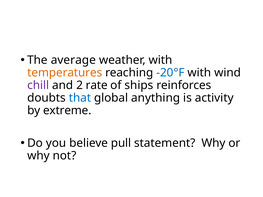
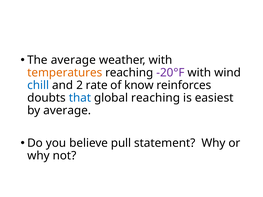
-20°F colour: blue -> purple (170, 73)
chill colour: purple -> blue (38, 85)
ships: ships -> know (139, 85)
global anything: anything -> reaching (156, 98)
activity: activity -> easiest (214, 98)
by extreme: extreme -> average (67, 111)
